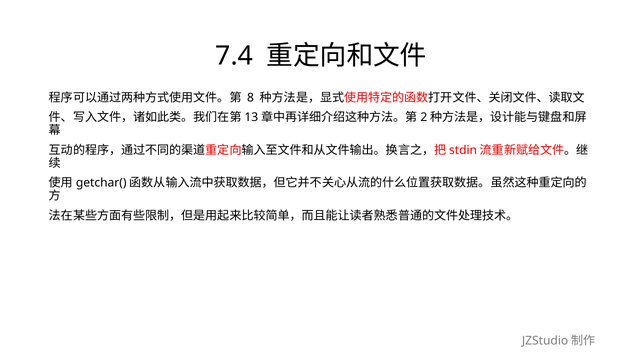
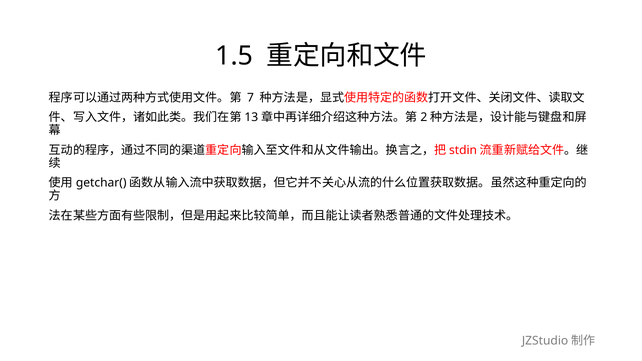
7.4: 7.4 -> 1.5 (234, 56)
8: 8 -> 7 (251, 98)
